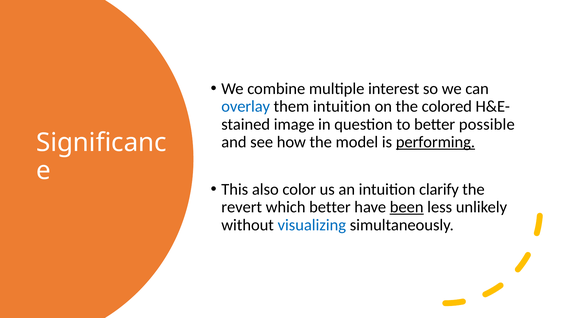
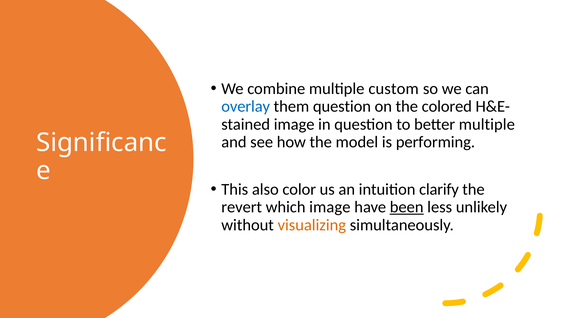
interest: interest -> custom (394, 89)
them intuition: intuition -> question (342, 107)
better possible: possible -> multiple (487, 124)
performing underline: present -> none (435, 142)
which better: better -> image (330, 207)
visualizing colour: blue -> orange (312, 225)
